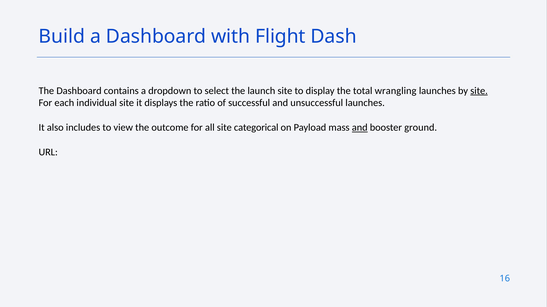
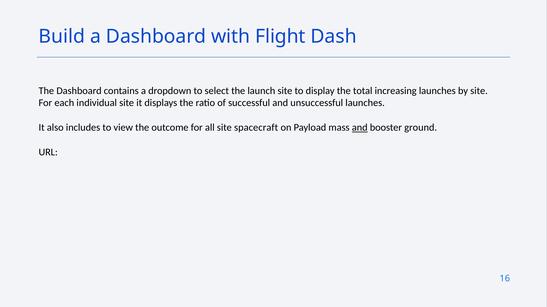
wrangling: wrangling -> increasing (396, 91)
site underline: present -> none (479, 91)
categorical: categorical -> spacecraft (256, 128)
